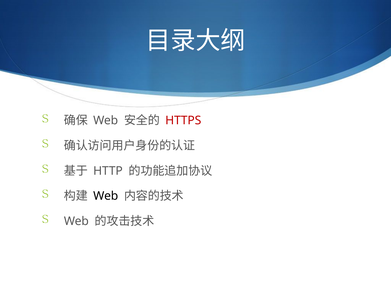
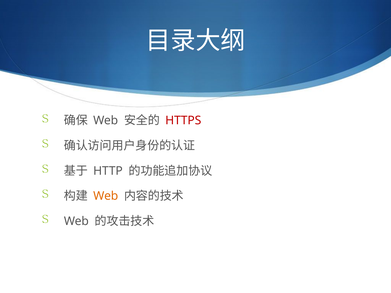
Web colour: black -> orange (106, 196)
